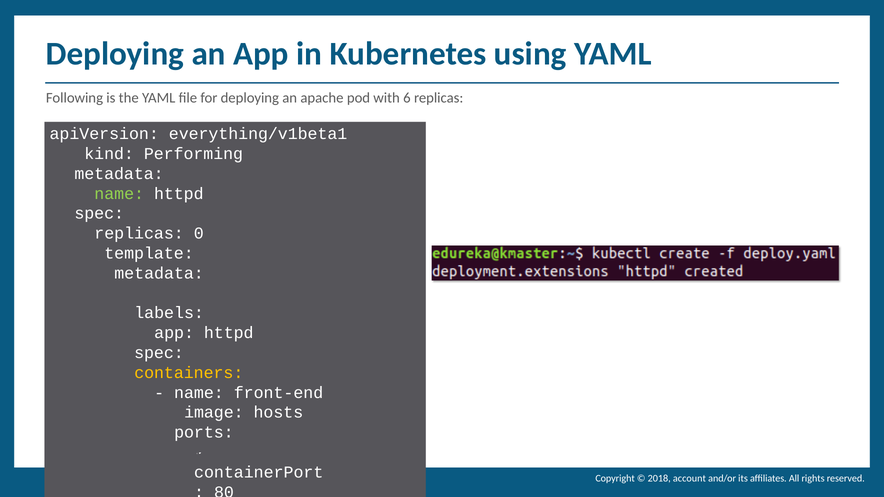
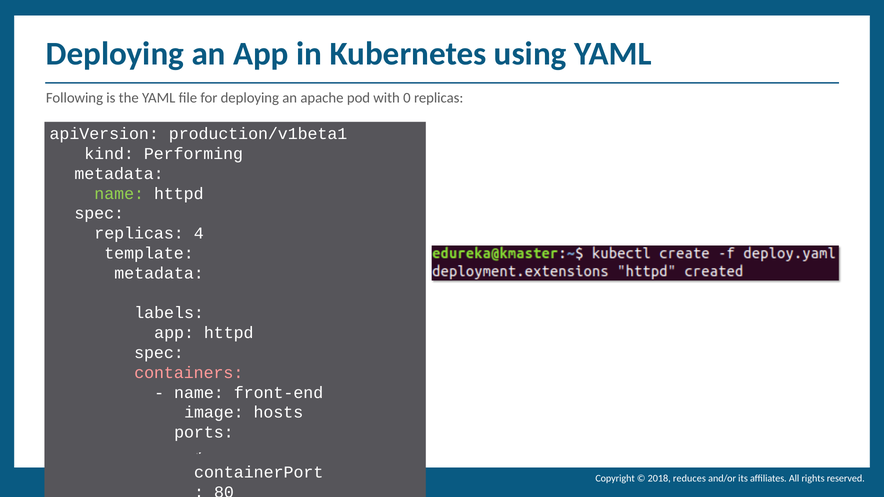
6: 6 -> 0 (407, 98)
everything/v1beta1: everything/v1beta1 -> production/v1beta1 (258, 134)
0: 0 -> 4 (199, 233)
containers colour: yellow -> pink (189, 373)
account: account -> reduces (689, 479)
